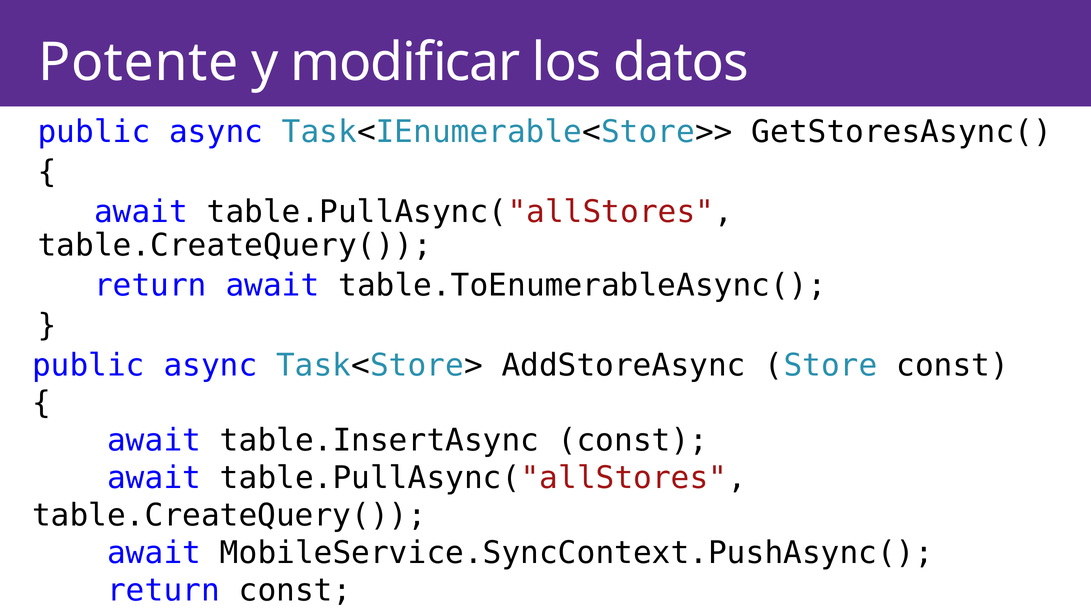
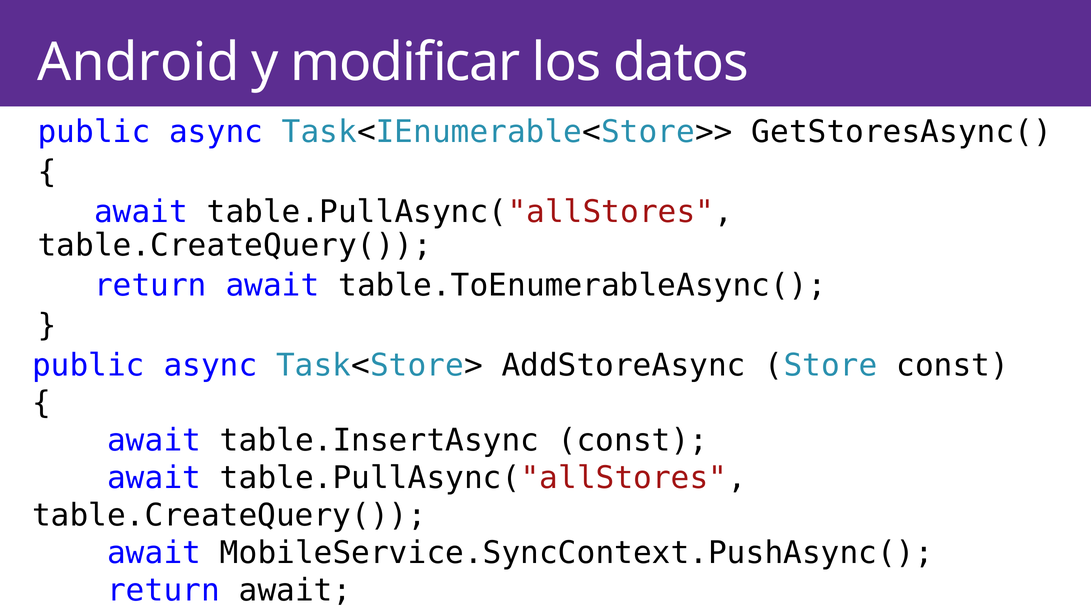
Potente: Potente -> Android (138, 63)
const: const -> await (295, 590)
